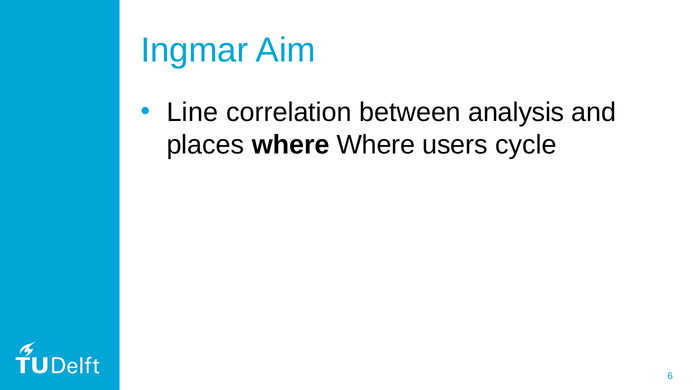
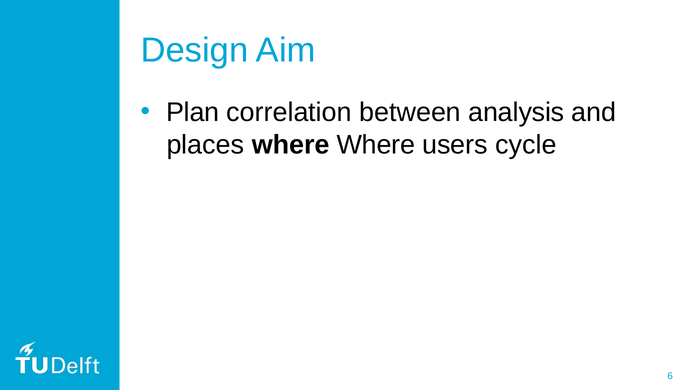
Ingmar: Ingmar -> Design (194, 50)
Line: Line -> Plan (193, 112)
